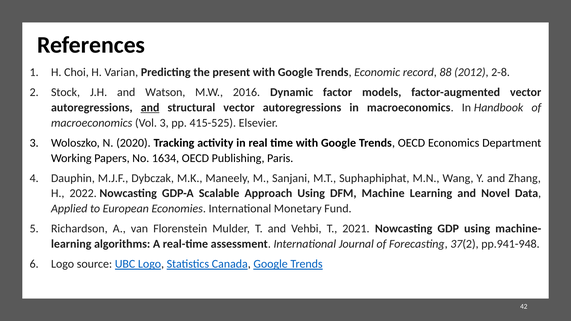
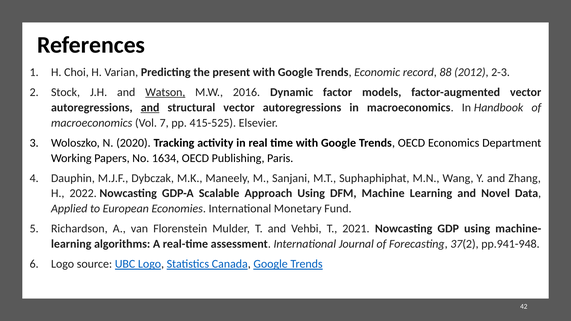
2-8: 2-8 -> 2-3 (501, 72)
Watson underline: none -> present (165, 92)
Vol 3: 3 -> 7 (164, 123)
